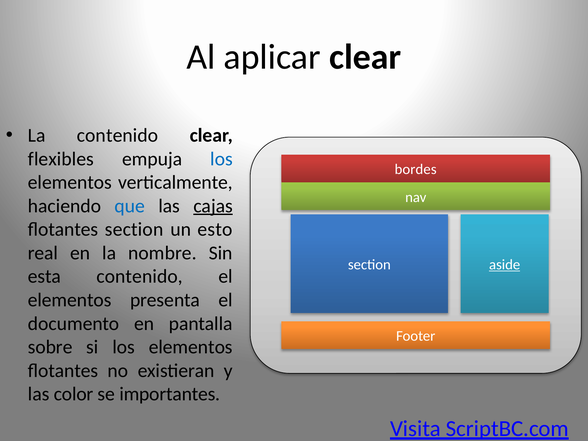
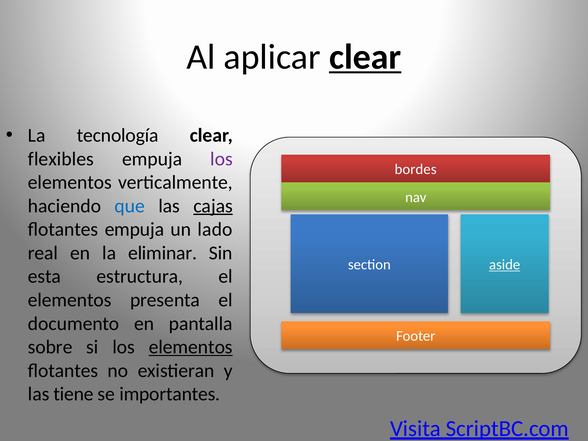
clear underline: none -> present (365, 57)
La contenido: contenido -> tecnología (118, 135)
los colour: blue -> purple (221, 159)
flotantes section: section -> empuja (134, 229)
esto: esto -> lado (215, 229)
nombre: nombre -> eliminar (163, 253)
esta contenido: contenido -> estructura (140, 277)
elementos underline: none -> present (191, 347)
color: color -> tiene (74, 394)
